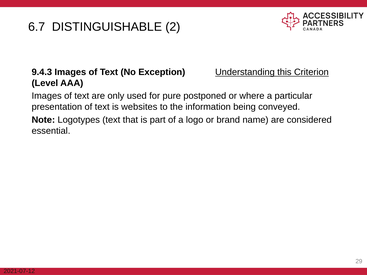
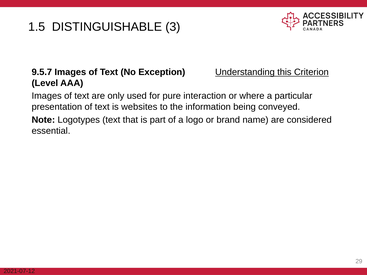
6.7: 6.7 -> 1.5 (37, 27)
2: 2 -> 3 (173, 27)
9.4.3: 9.4.3 -> 9.5.7 (42, 72)
postponed: postponed -> interaction (205, 96)
